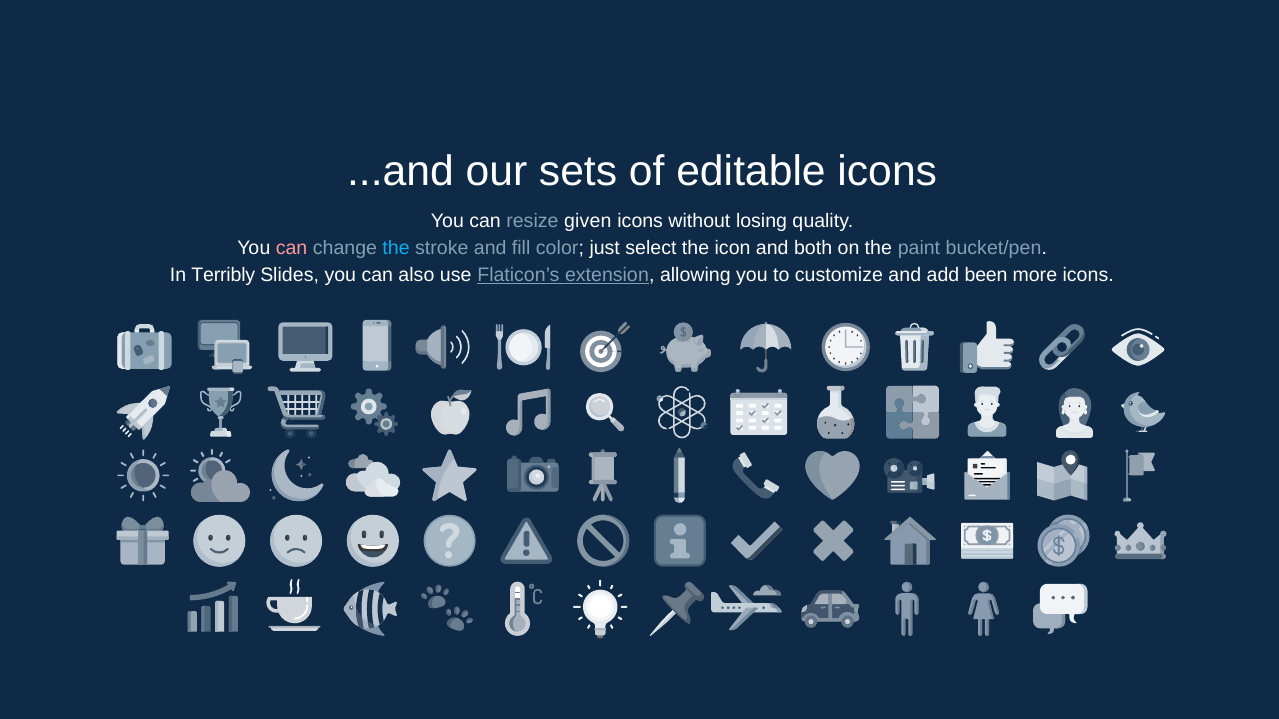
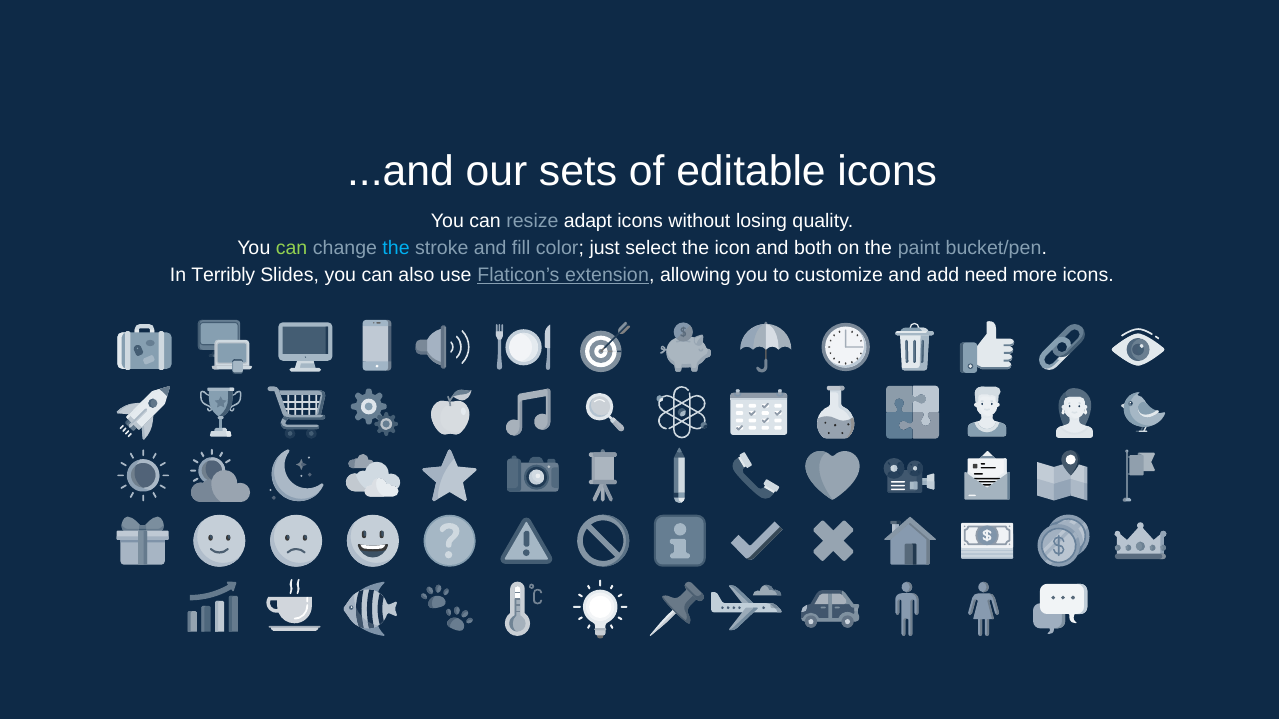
given: given -> adapt (588, 222)
can colour: pink -> light green (292, 249)
been: been -> need (986, 275)
